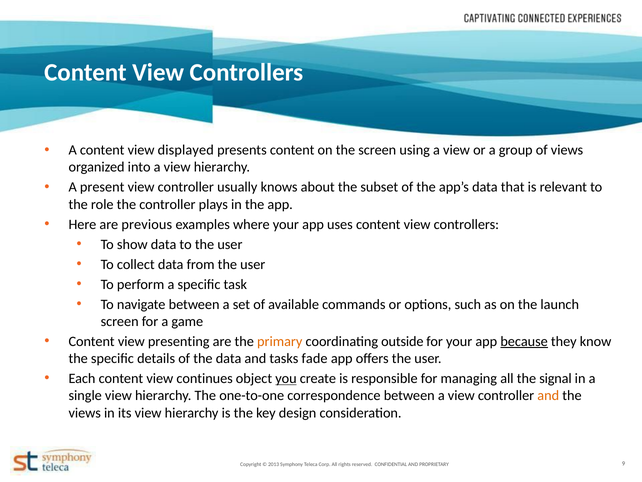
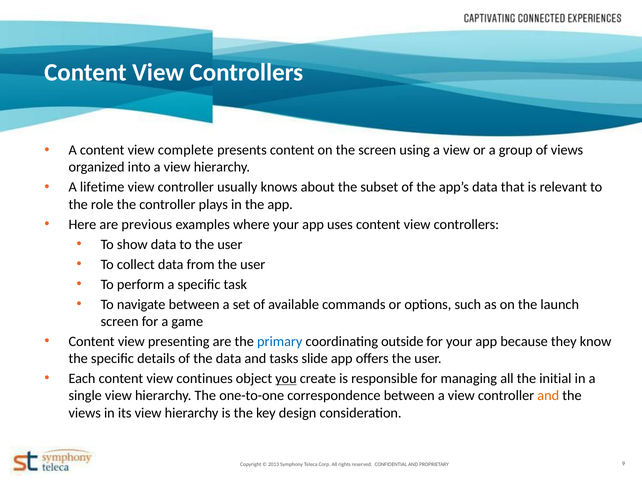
displayed: displayed -> complete (186, 150)
present: present -> lifetime (102, 187)
primary colour: orange -> blue (280, 341)
because underline: present -> none (524, 341)
fade: fade -> slide (315, 358)
signal: signal -> initial (555, 378)
